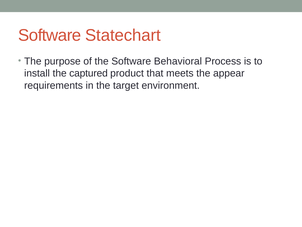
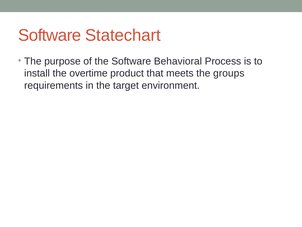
captured: captured -> overtime (88, 73)
appear: appear -> groups (229, 73)
